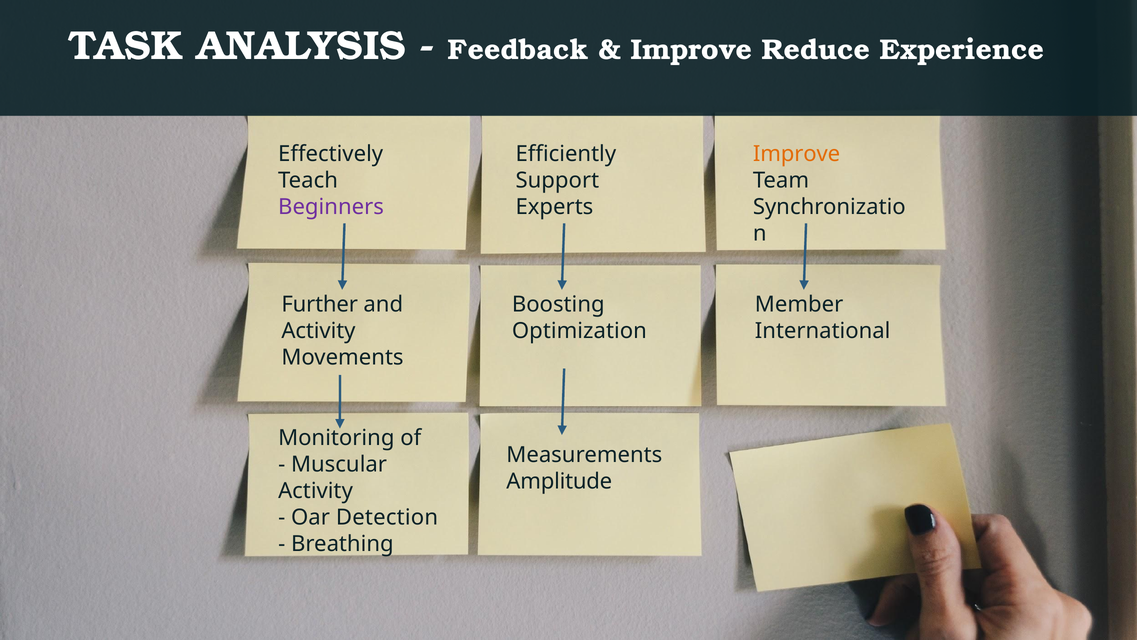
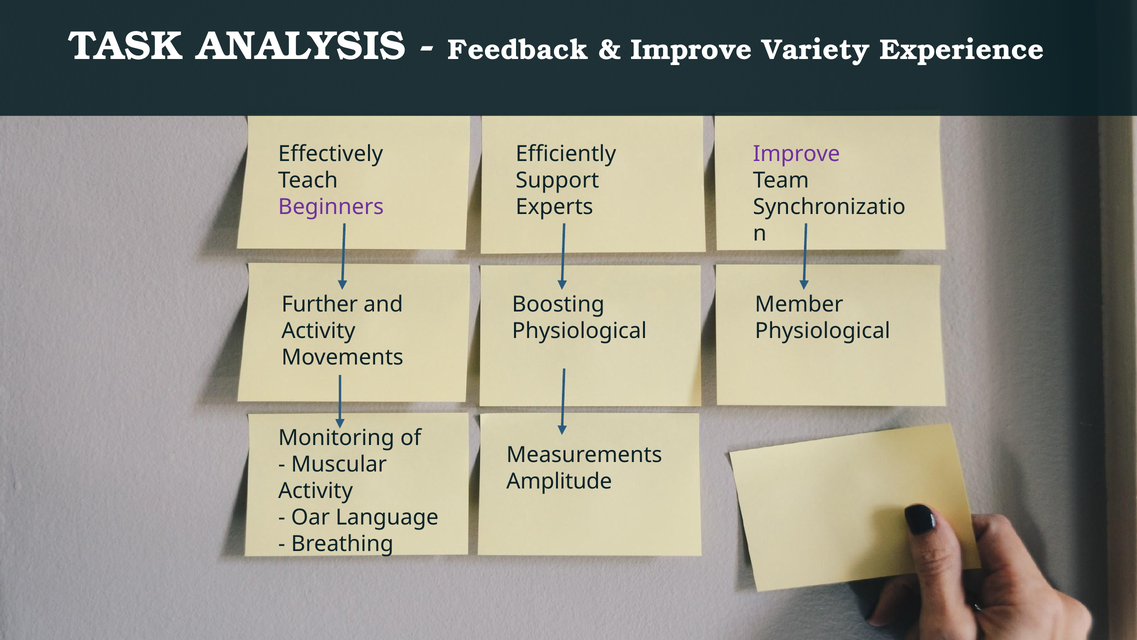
Reduce: Reduce -> Variety (816, 50)
Improve colour: orange -> purple (797, 154)
Optimization: Optimization -> Physiological (579, 331)
International: International -> Physiological (823, 331)
Detection: Detection -> Language (387, 517)
